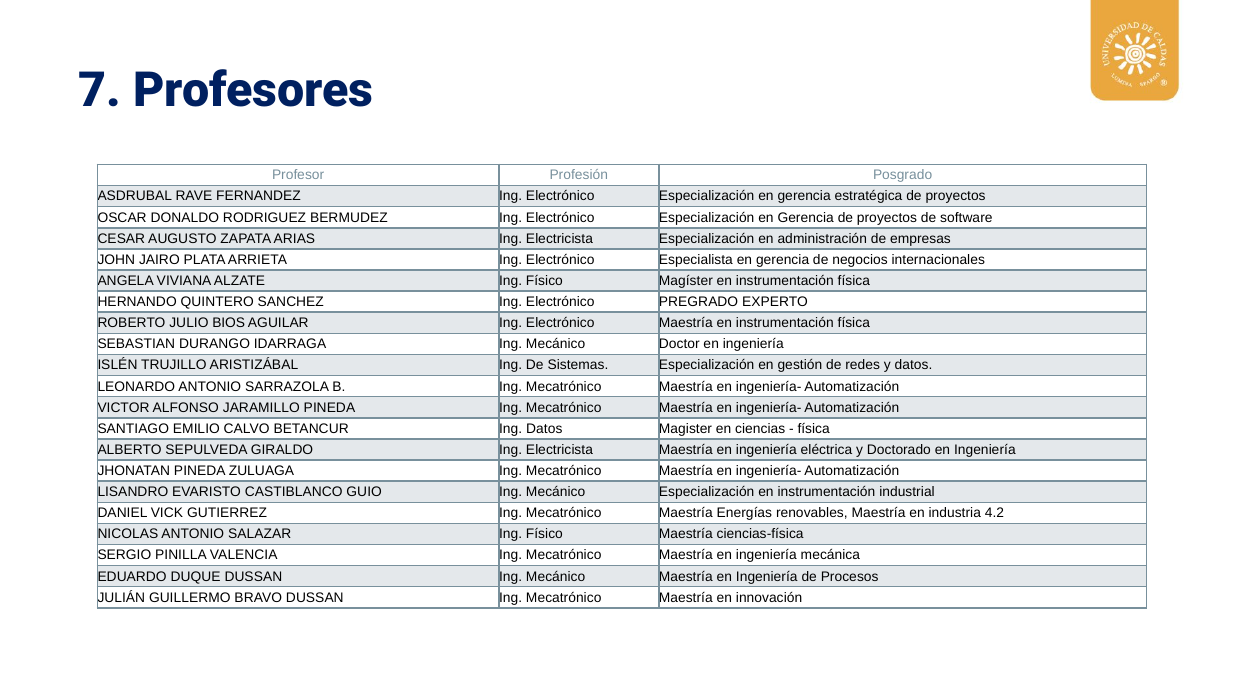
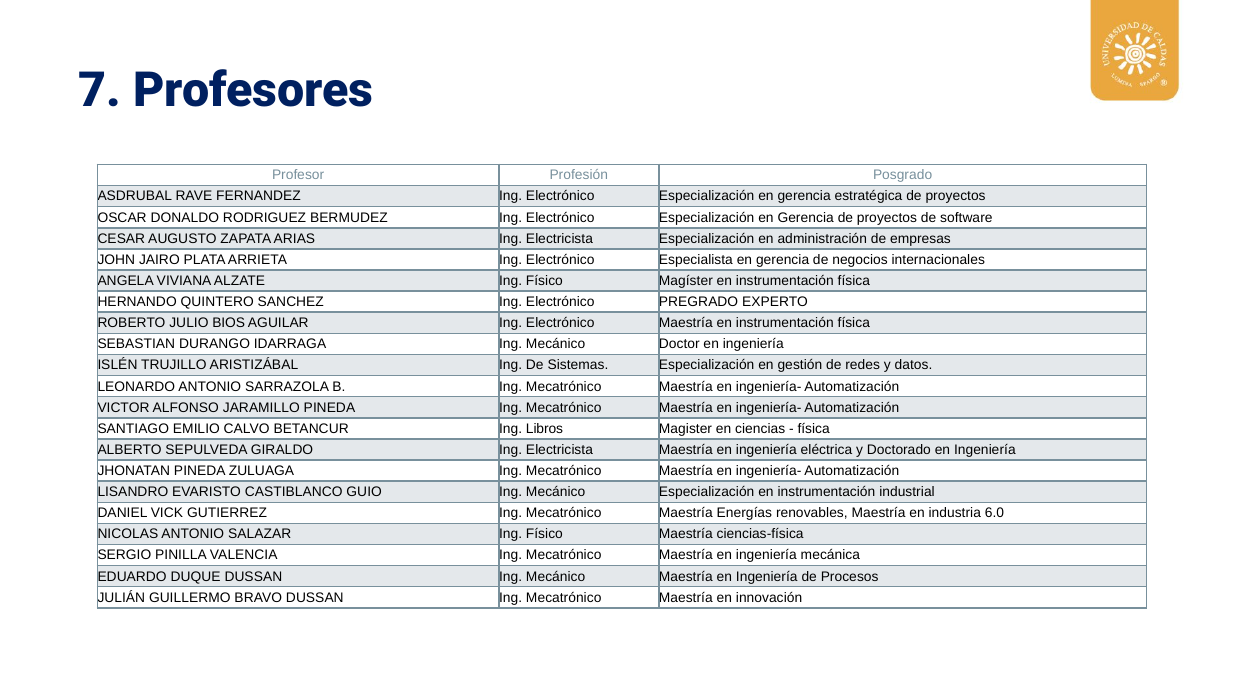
Ing Datos: Datos -> Libros (544, 429)
4.2: 4.2 -> 6.0 (995, 513)
